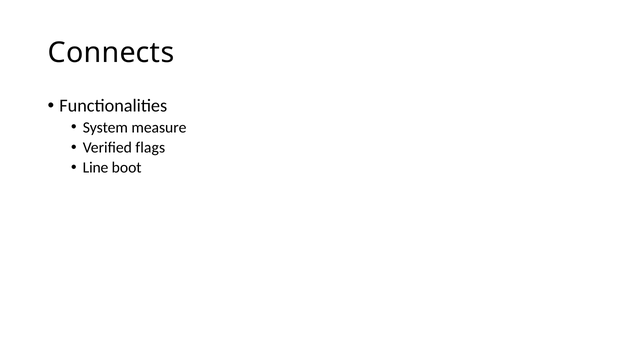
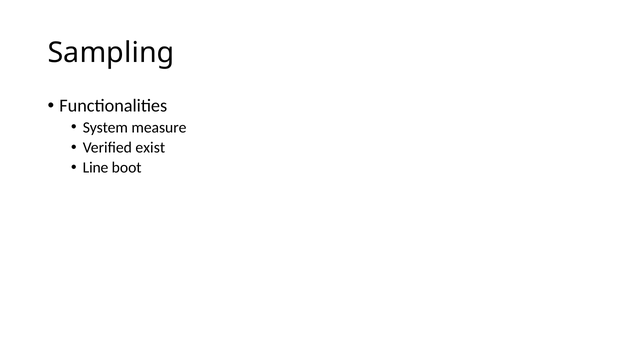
Connects: Connects -> Sampling (111, 53)
flags: flags -> exist (150, 147)
